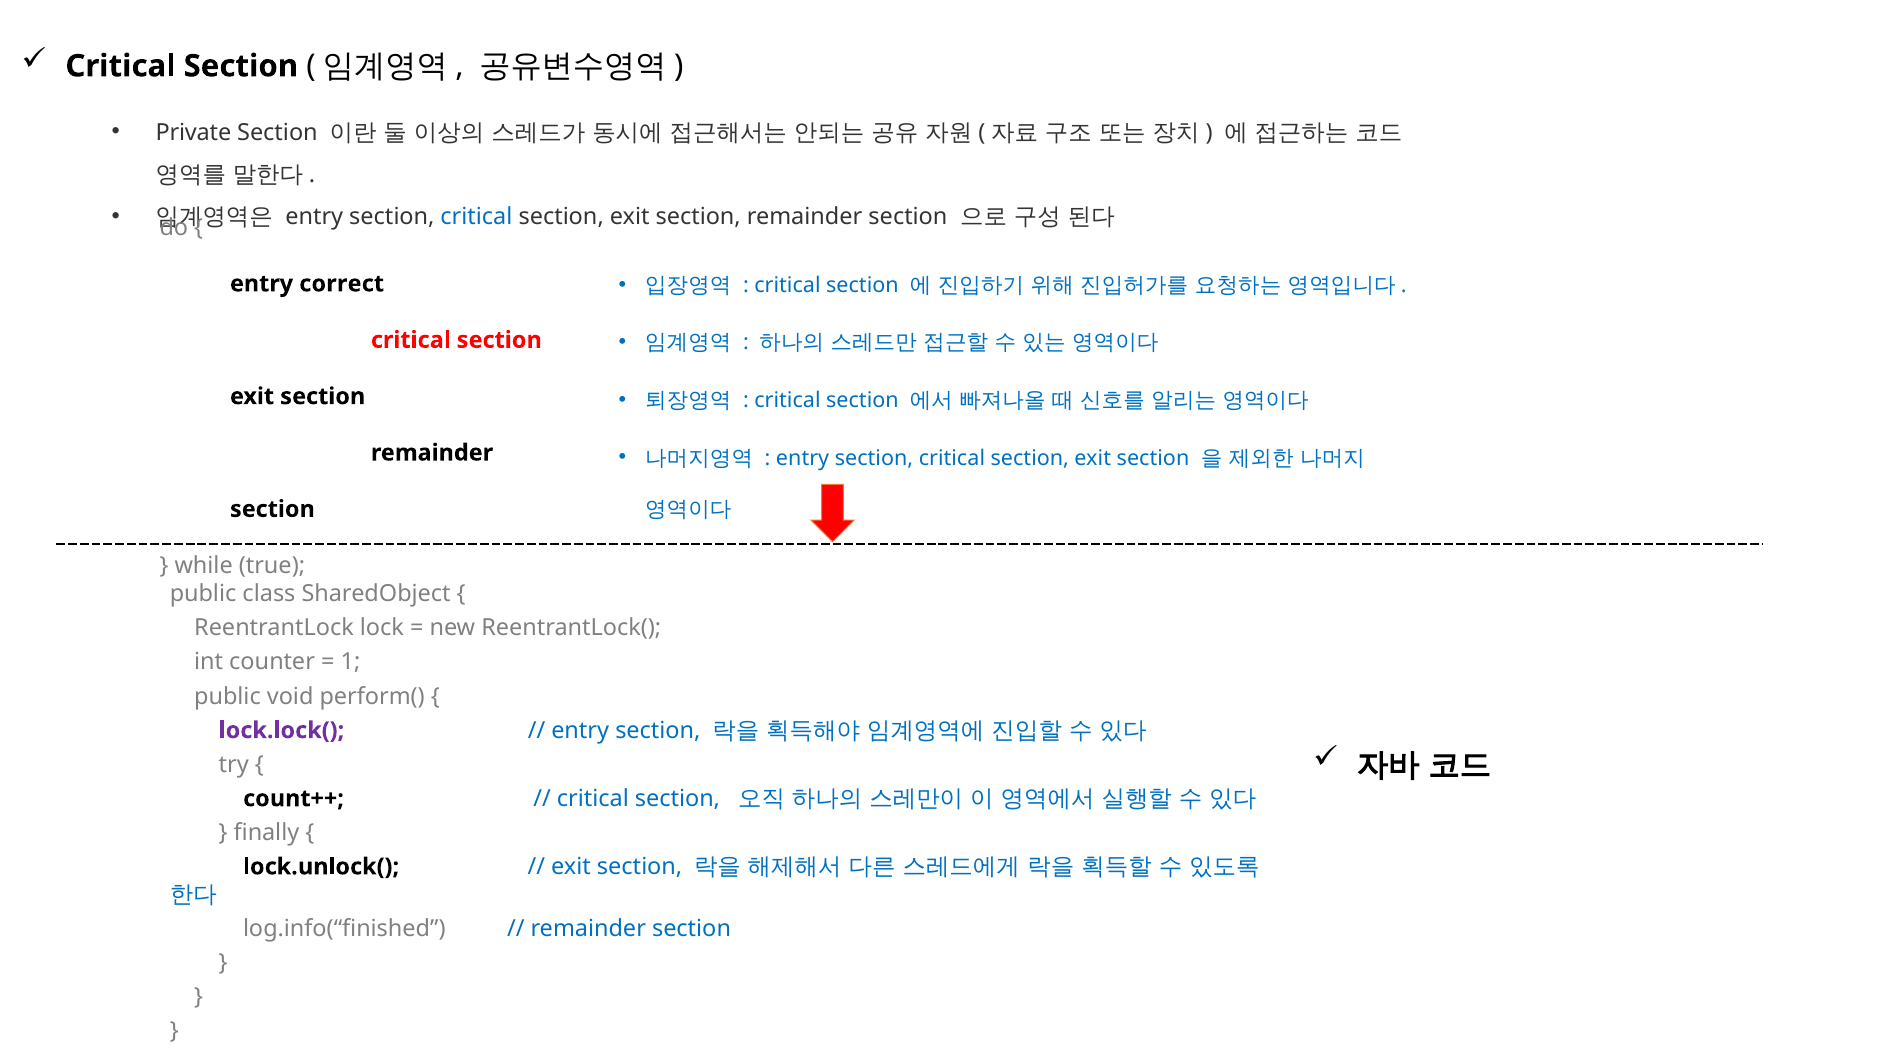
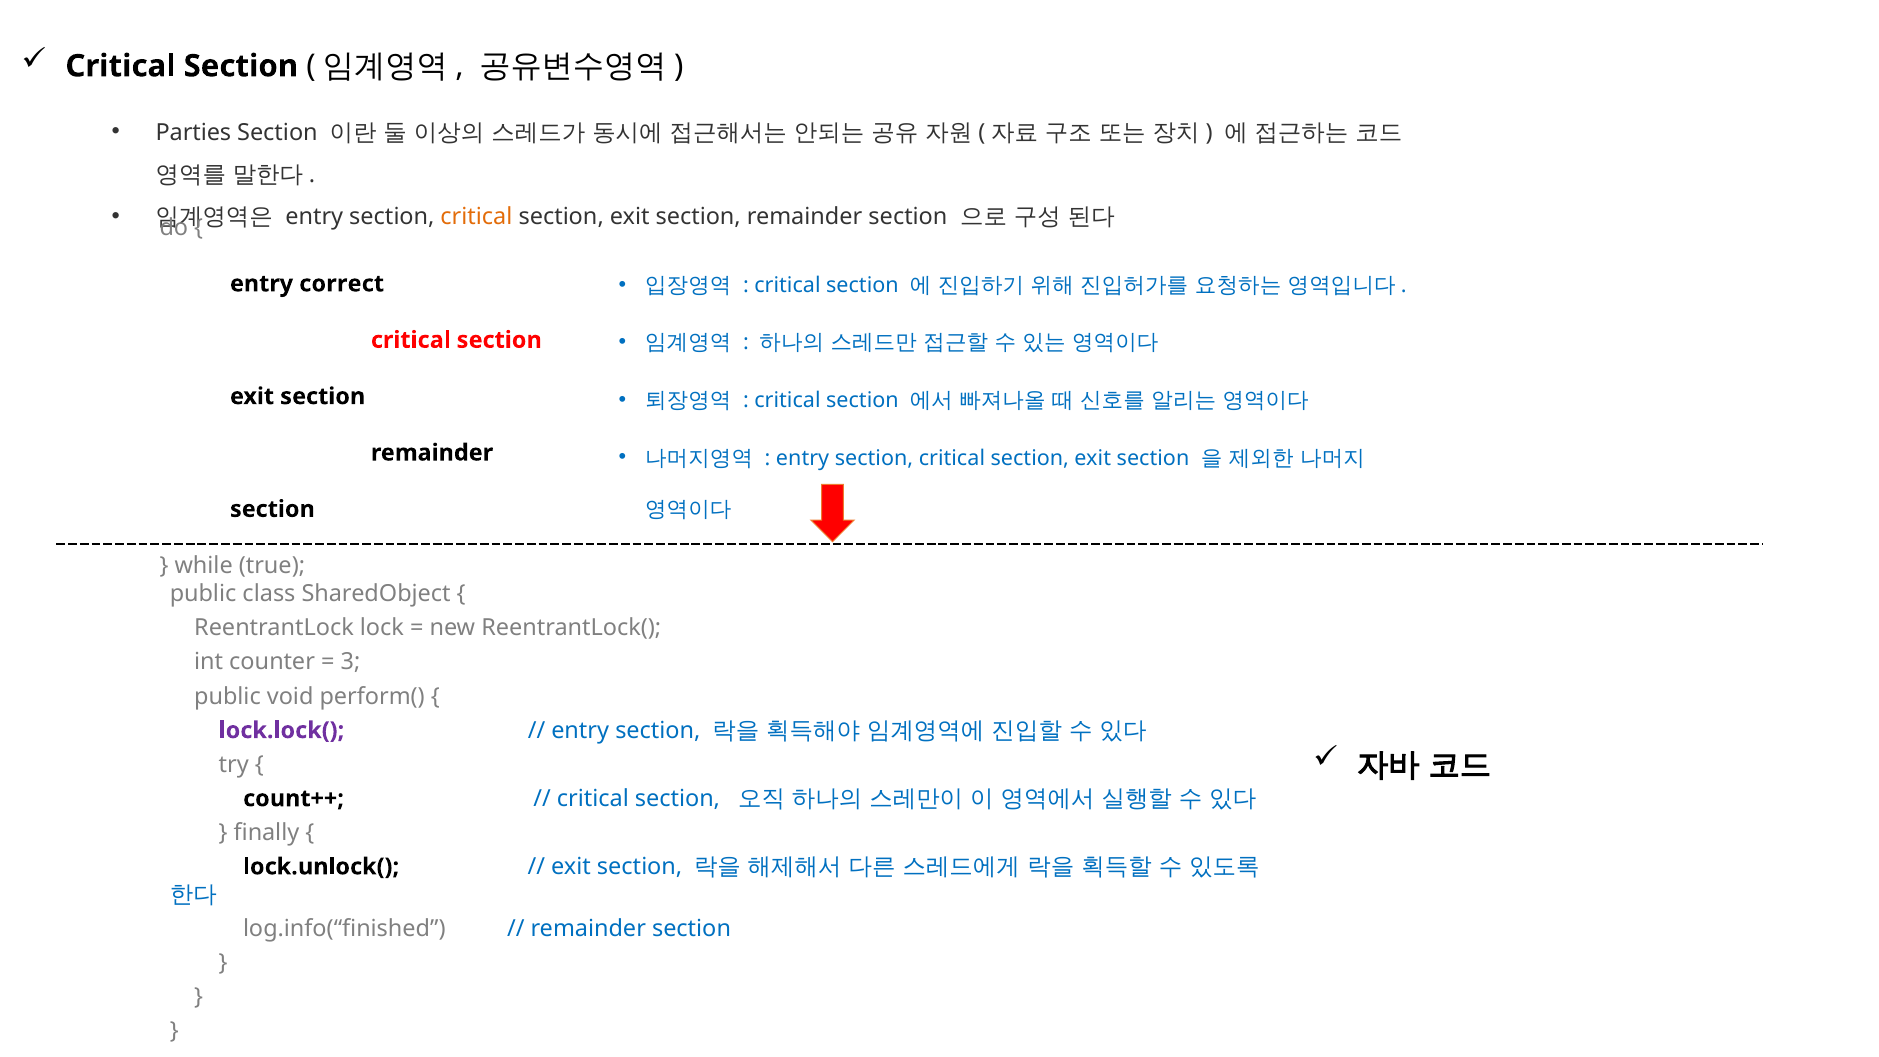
Private: Private -> Parties (193, 132)
critical colour: blue -> orange (476, 217)
1: 1 -> 3 (351, 662)
